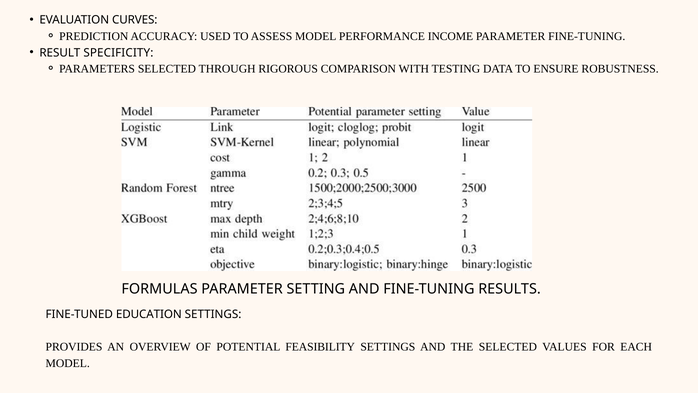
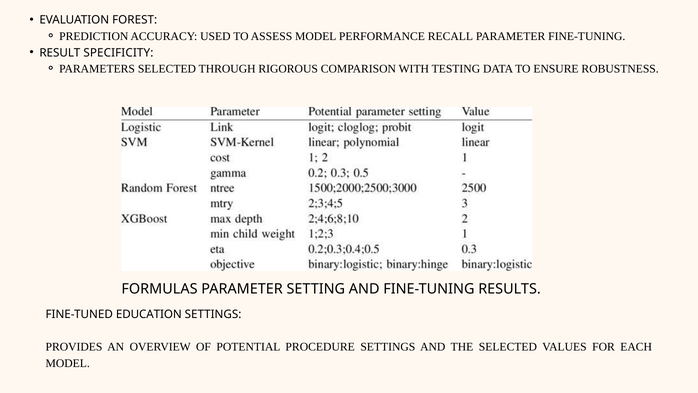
CURVES: CURVES -> FOREST (135, 20)
INCOME: INCOME -> RECALL (450, 36)
FEASIBILITY: FEASIBILITY -> PROCEDURE (320, 347)
